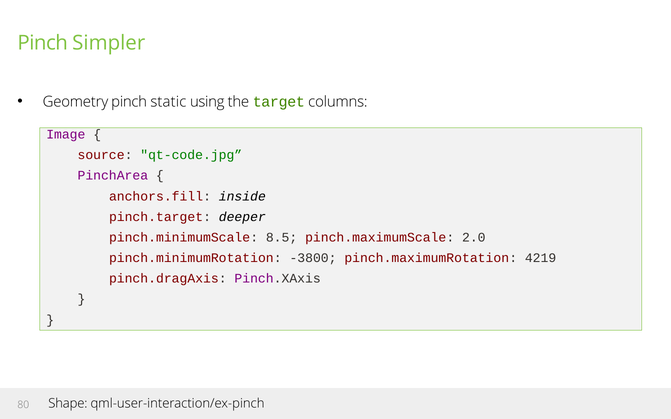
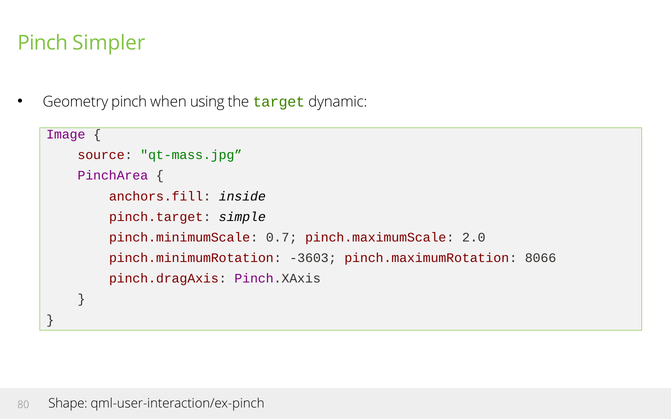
static: static -> when (168, 102)
columns: columns -> dynamic (338, 102)
qt-code.jpg: qt-code.jpg -> qt-mass.jpg (191, 155)
deeper: deeper -> simple (242, 217)
8.5: 8.5 -> 0.7 (282, 238)
-3800: -3800 -> -3603 (313, 258)
4219: 4219 -> 8066 (541, 258)
